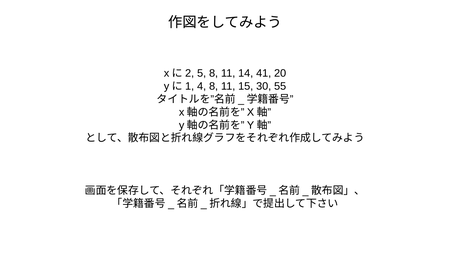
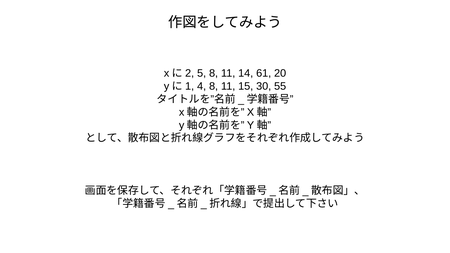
41: 41 -> 61 (264, 73)
